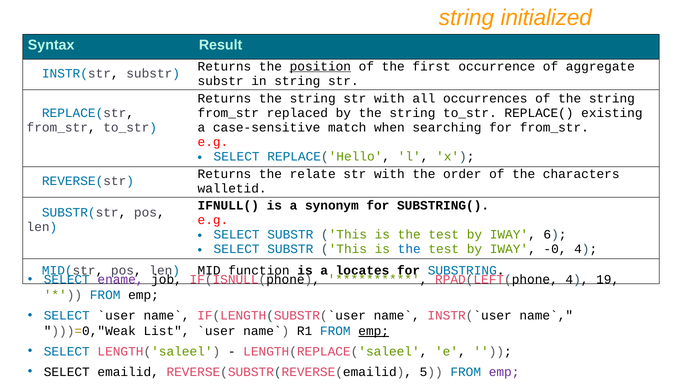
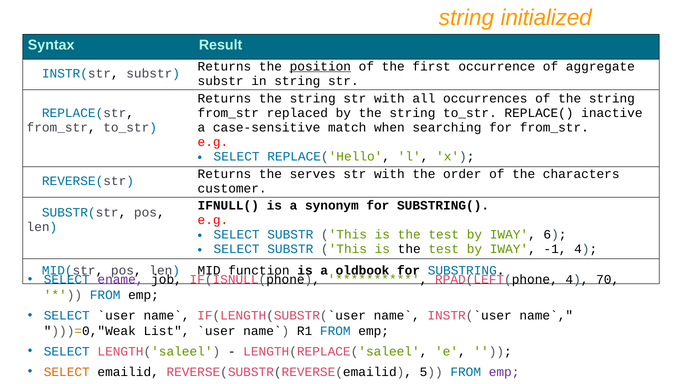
existing: existing -> inactive (612, 113)
relate: relate -> serves (313, 174)
walletid: walletid -> customer (232, 188)
the colour: blue -> black (409, 249)
-0: -0 -> -1 (555, 249)
locates: locates -> oldbook (363, 270)
19: 19 -> 70 (608, 279)
emp underline: present -> none (374, 331)
SELECT colour: black -> orange (67, 371)
